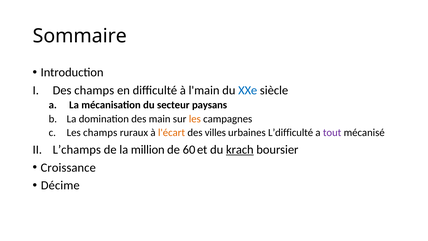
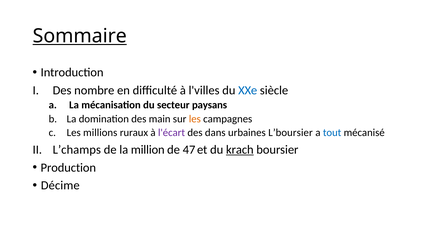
Sommaire underline: none -> present (80, 36)
Des champs: champs -> nombre (94, 90)
l'main: l'main -> l'villes (204, 90)
Les champs: champs -> millions (100, 133)
l'écart colour: orange -> purple (172, 133)
villes: villes -> dans (215, 133)
L’difficulté: L’difficulté -> L’boursier (291, 133)
tout colour: purple -> blue (332, 133)
60: 60 -> 47 (189, 150)
Croissance: Croissance -> Production (68, 167)
